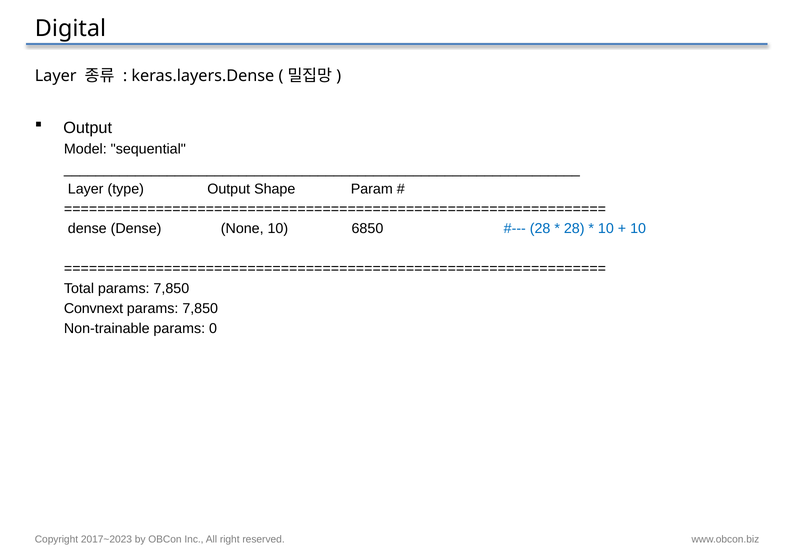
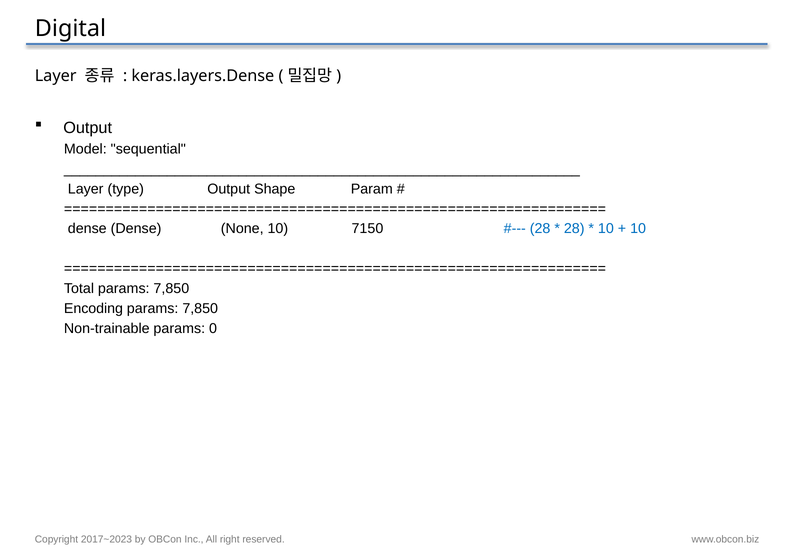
6850: 6850 -> 7150 (367, 229)
Convnext: Convnext -> Encoding (93, 309)
